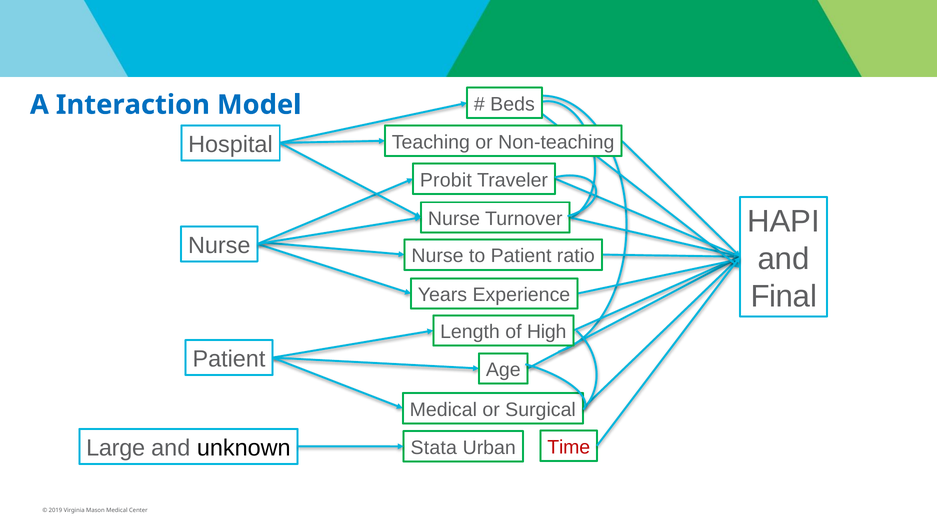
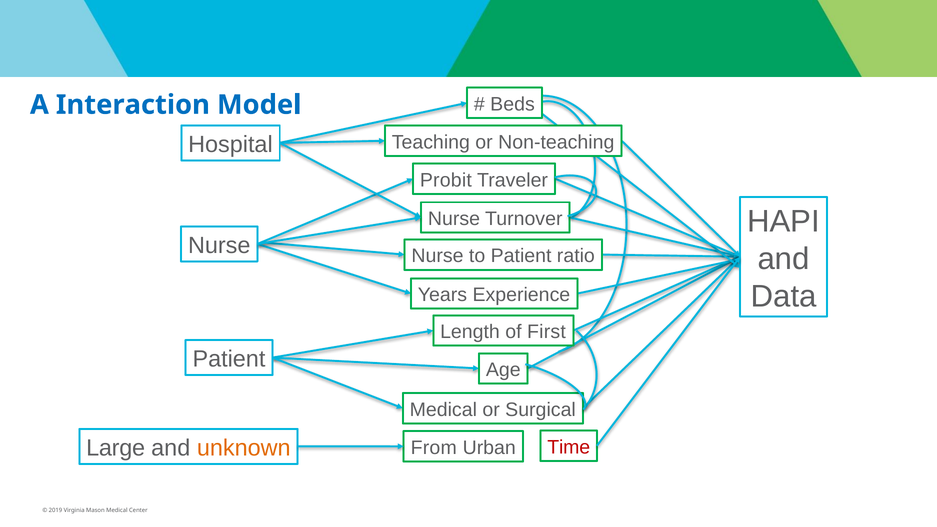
Final: Final -> Data (784, 296)
High: High -> First (546, 332)
unknown colour: black -> orange (244, 448)
Stata: Stata -> From (434, 448)
